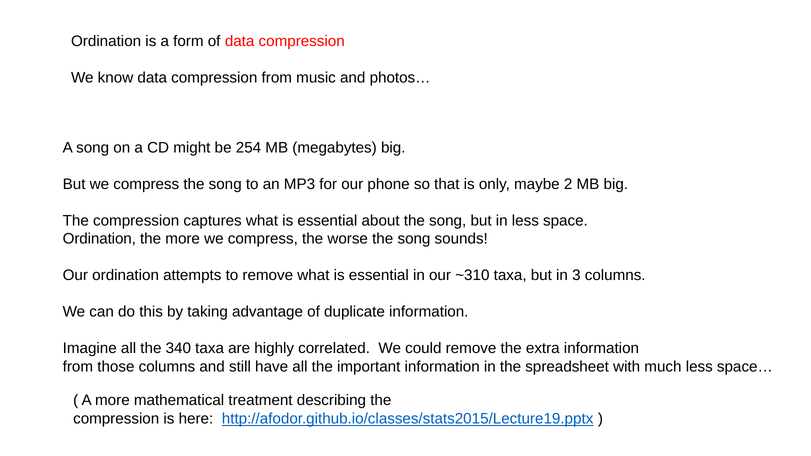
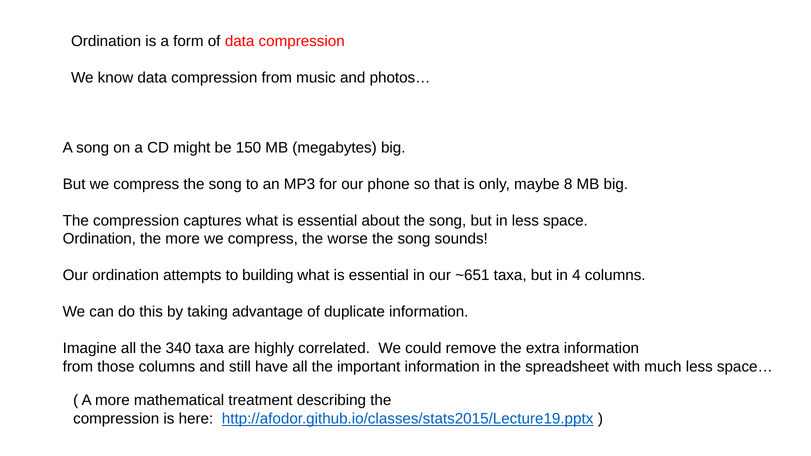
254: 254 -> 150 (248, 148)
2: 2 -> 8 (568, 184)
to remove: remove -> building (268, 275)
~310: ~310 -> ~651 (472, 275)
3: 3 -> 4 (576, 275)
